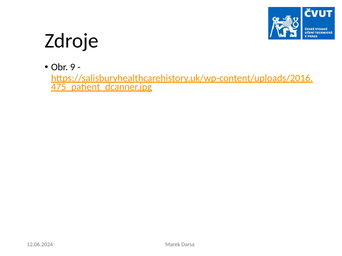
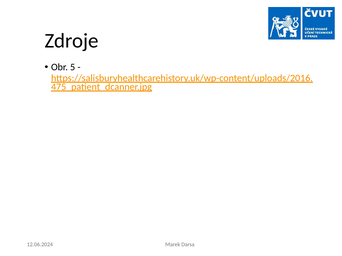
9: 9 -> 5 (73, 67)
